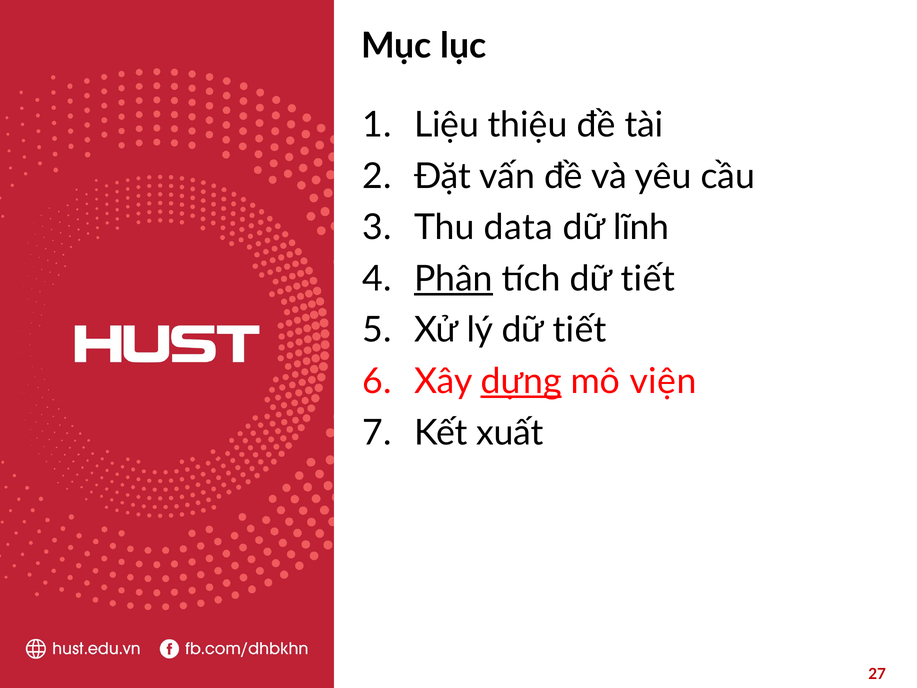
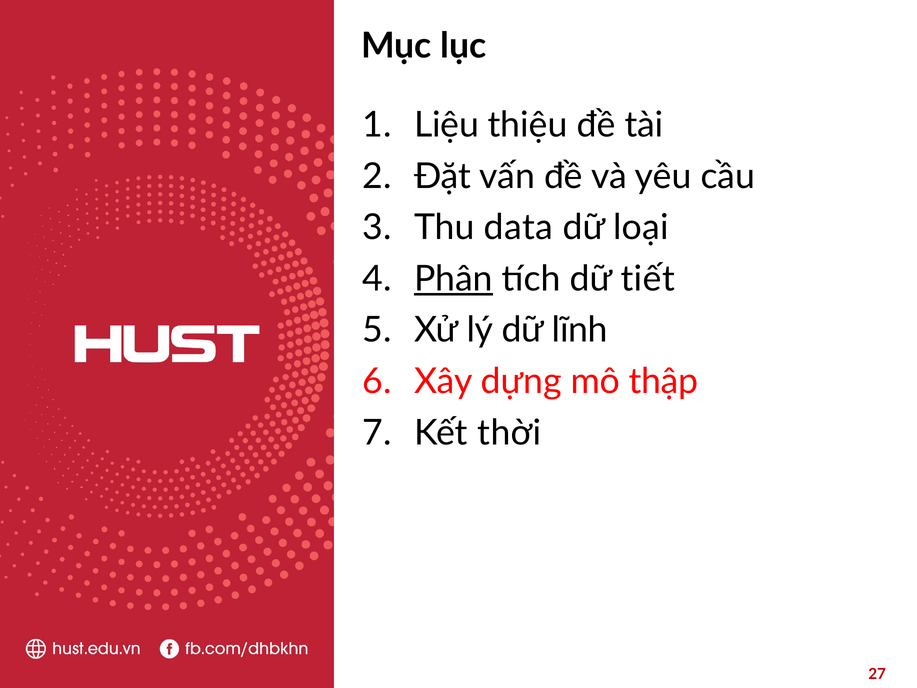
lĩnh: lĩnh -> loại (641, 228)
lý dữ tiết: tiết -> lĩnh (580, 330)
dựng underline: present -> none (521, 381)
viện: viện -> thập (663, 381)
xuất: xuất -> thời (509, 433)
